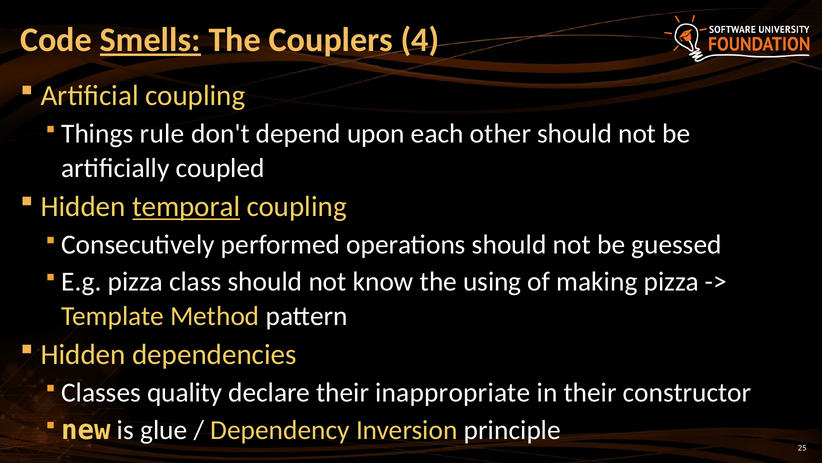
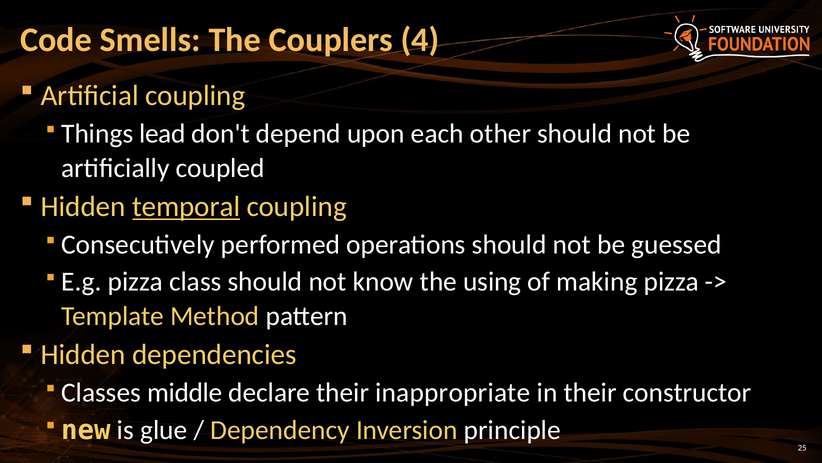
Smells underline: present -> none (150, 40)
rule: rule -> lead (162, 134)
quality: quality -> middle (185, 392)
